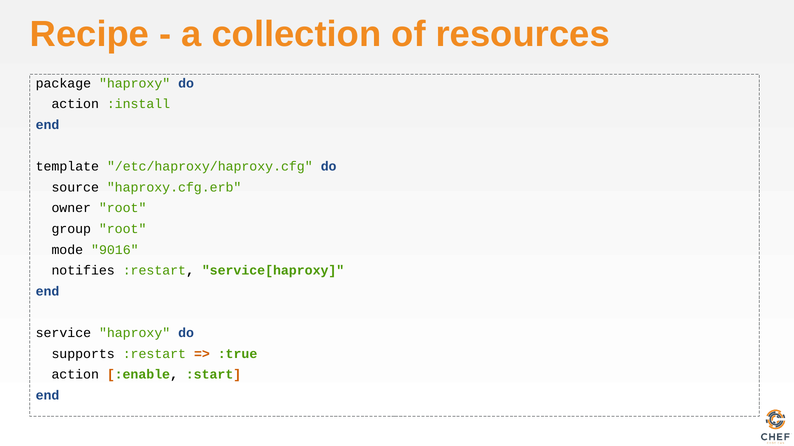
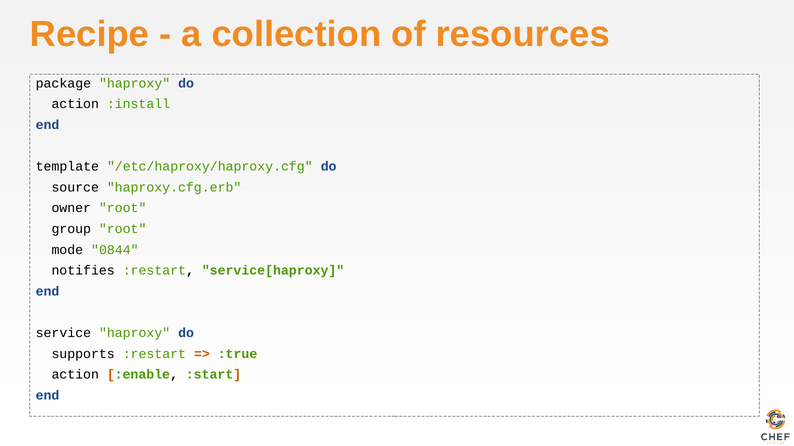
9016: 9016 -> 0844 (115, 250)
